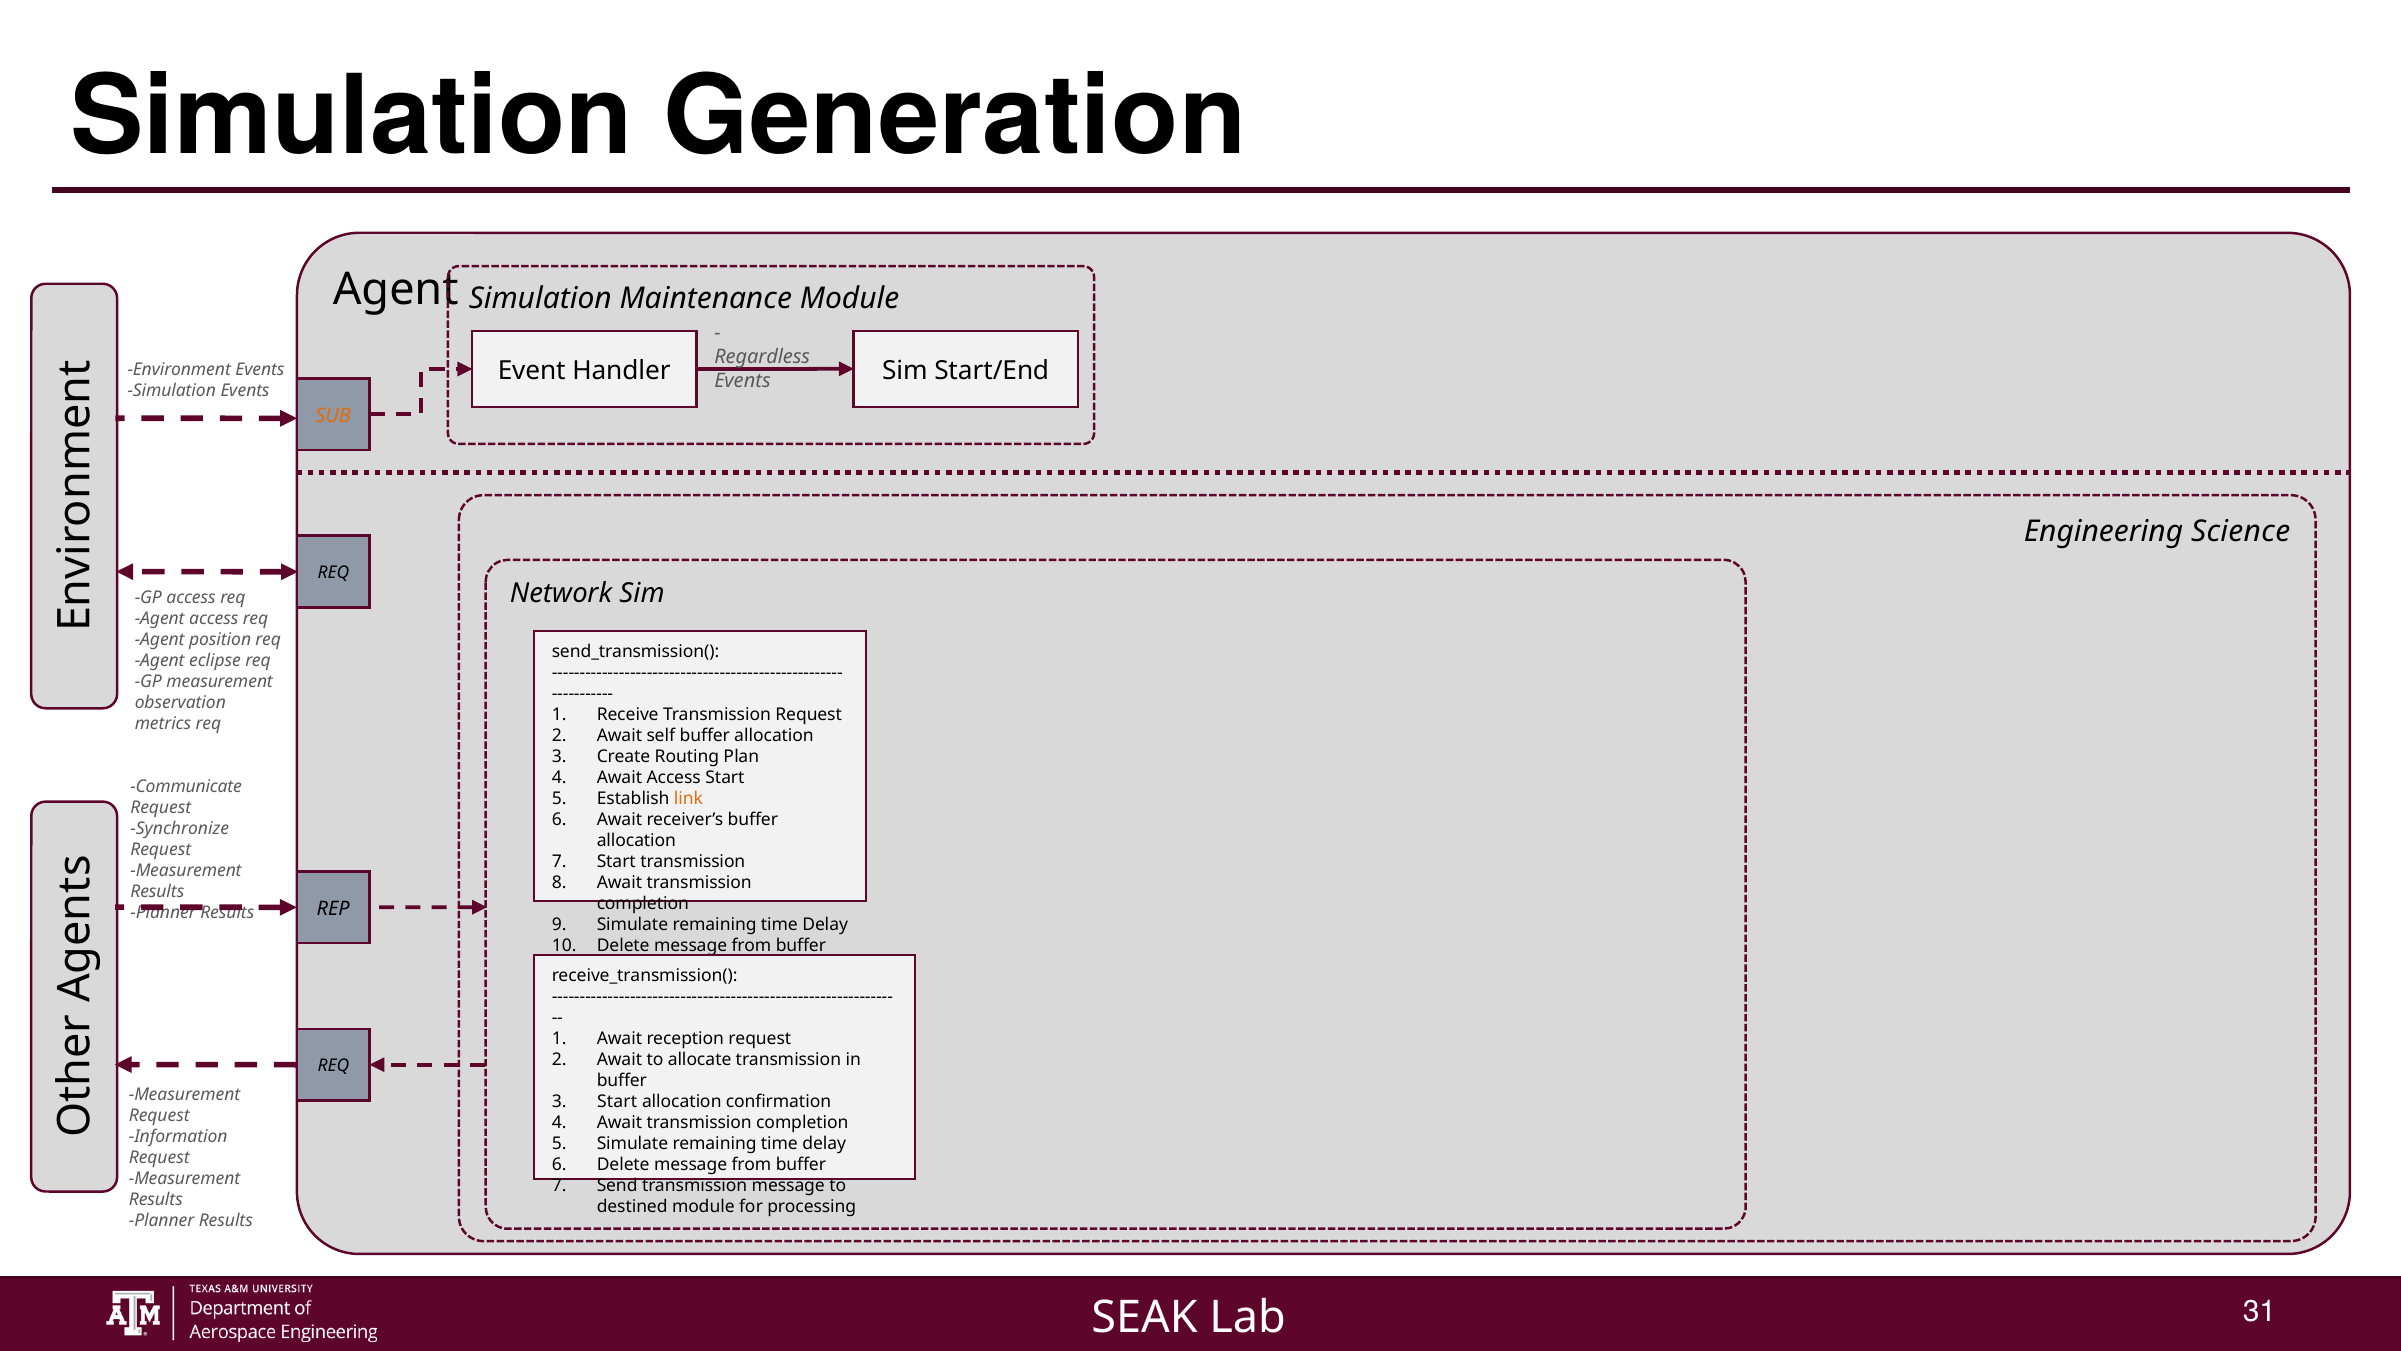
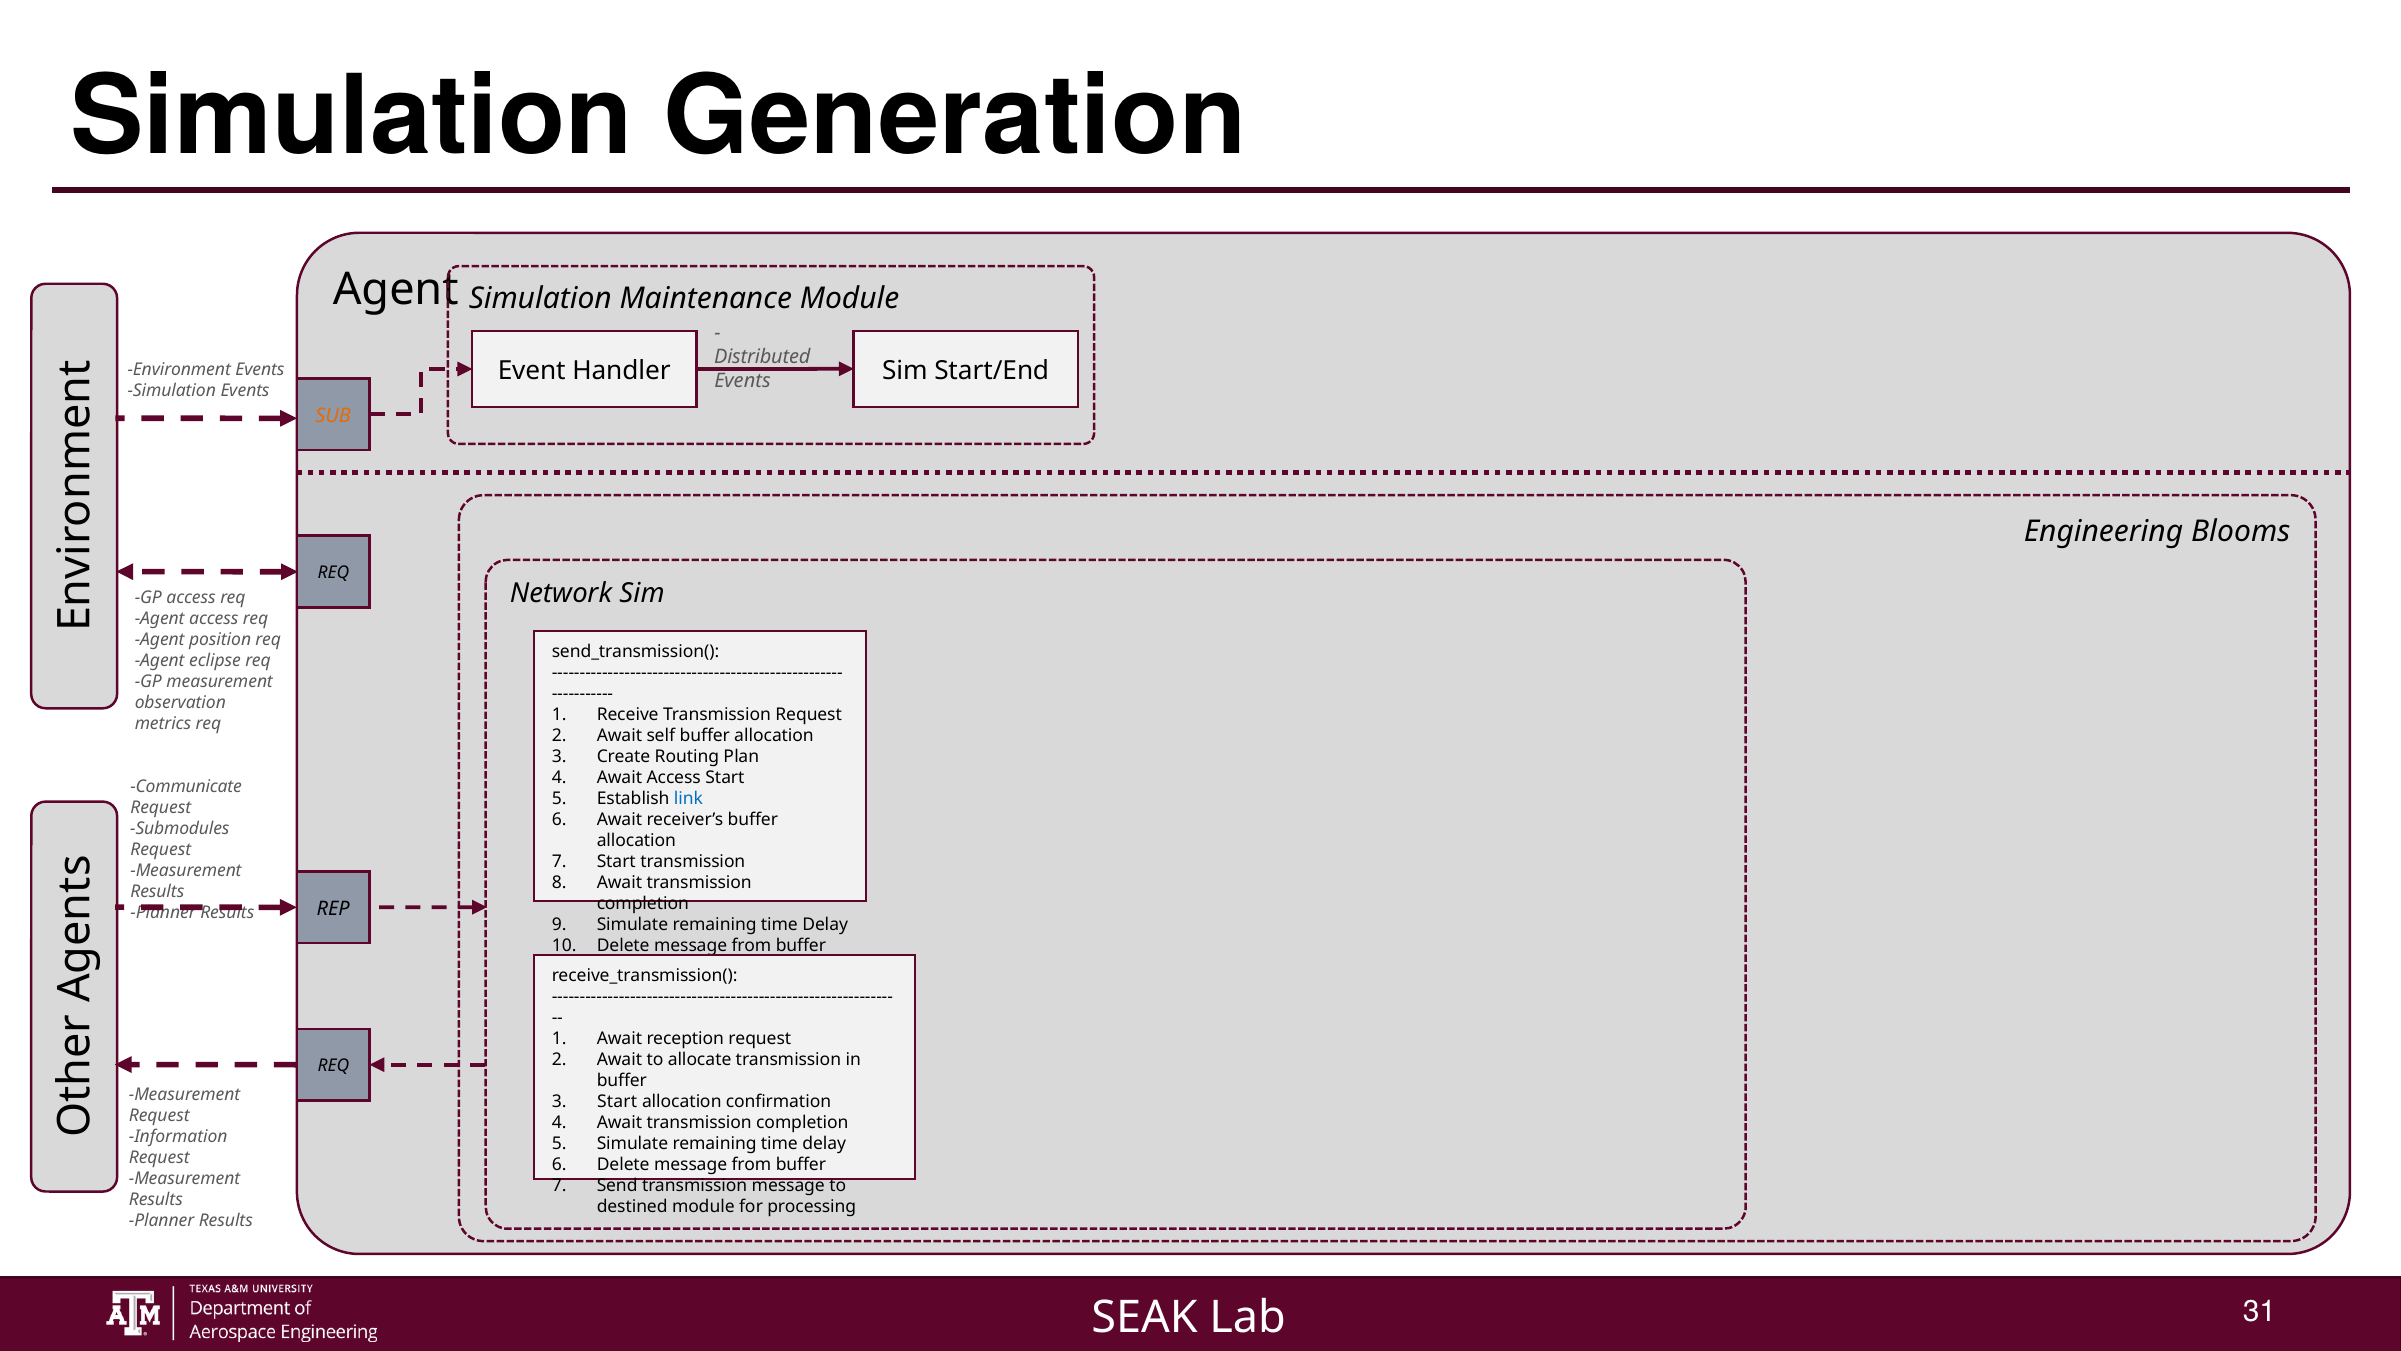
Regardless: Regardless -> Distributed (762, 357)
Science: Science -> Blooms (2241, 531)
link colour: orange -> blue (688, 798)
Synchronize: Synchronize -> Submodules (180, 829)
